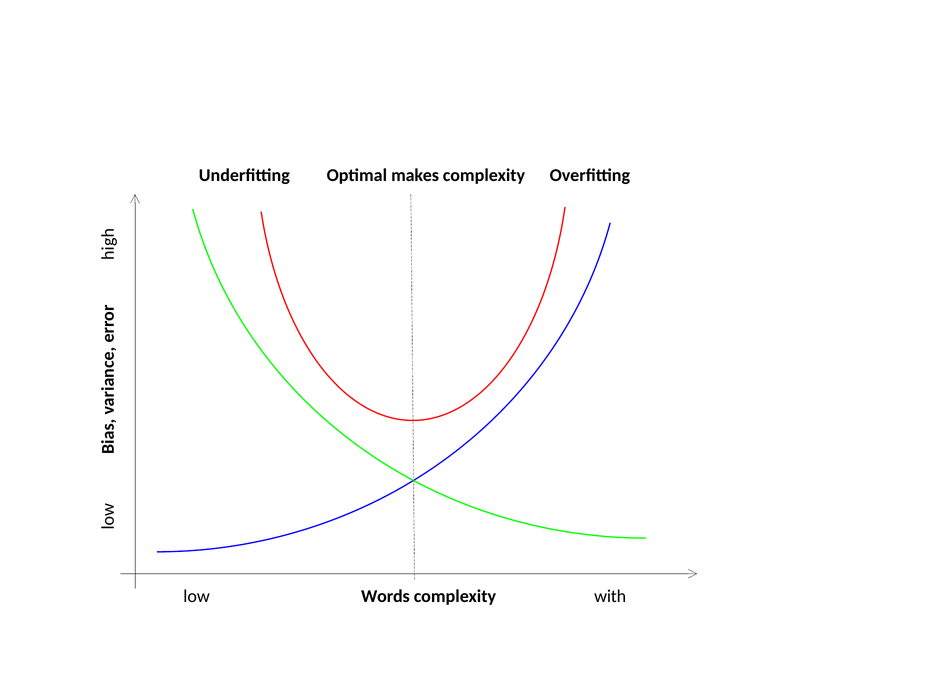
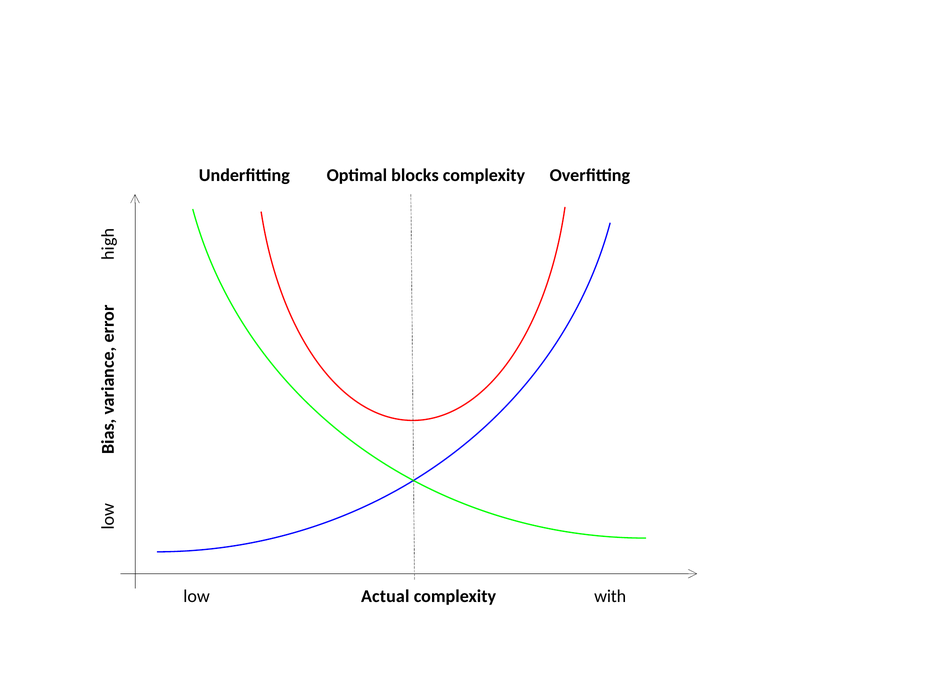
makes: makes -> blocks (415, 175)
Words: Words -> Actual (385, 596)
